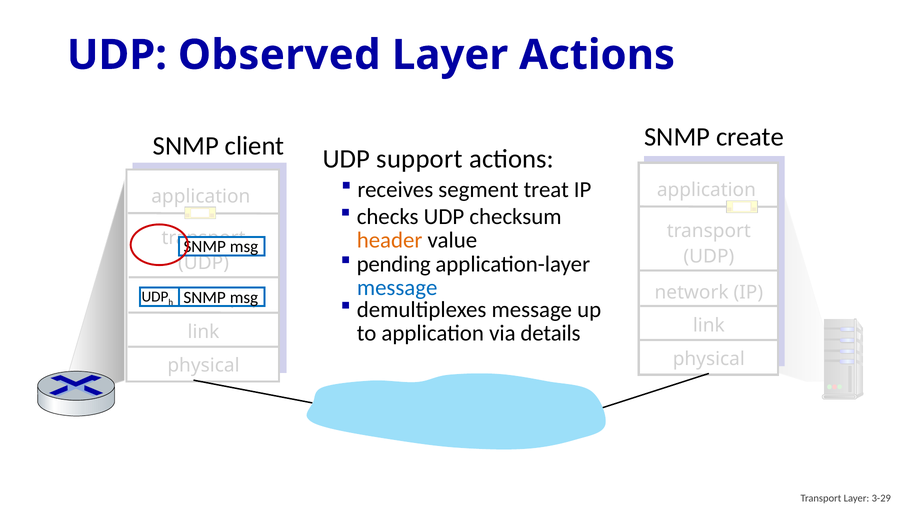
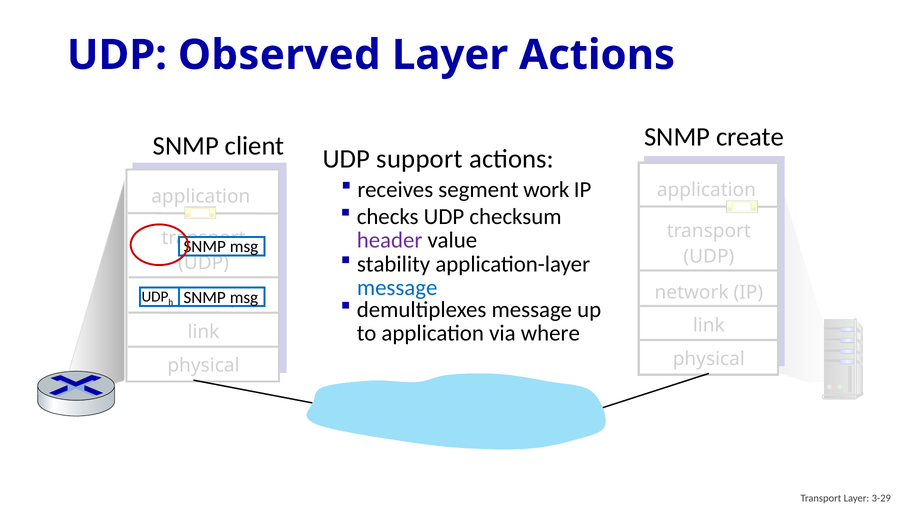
treat: treat -> work (546, 190)
header colour: orange -> purple (390, 240)
pending: pending -> stability (394, 264)
details: details -> where (550, 333)
